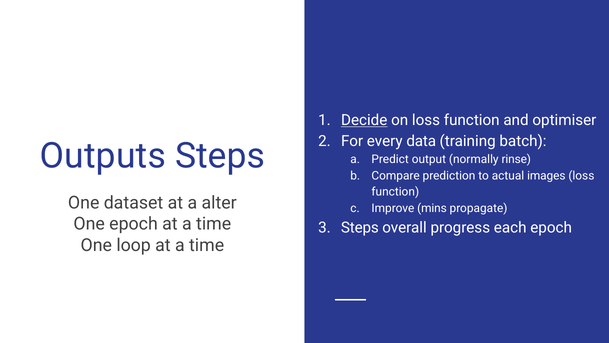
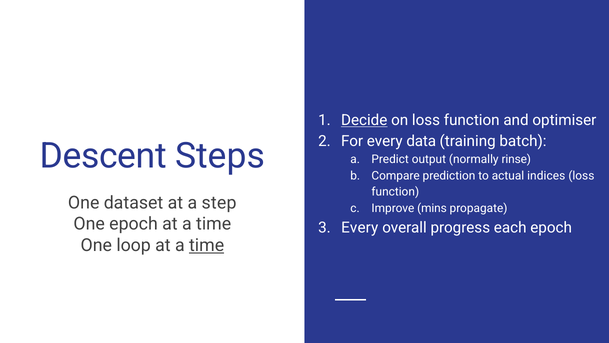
Outputs: Outputs -> Descent (103, 156)
images: images -> indices (546, 175)
alter: alter -> step (219, 202)
Steps: Steps -> Every (360, 227)
time underline: none -> present (207, 245)
